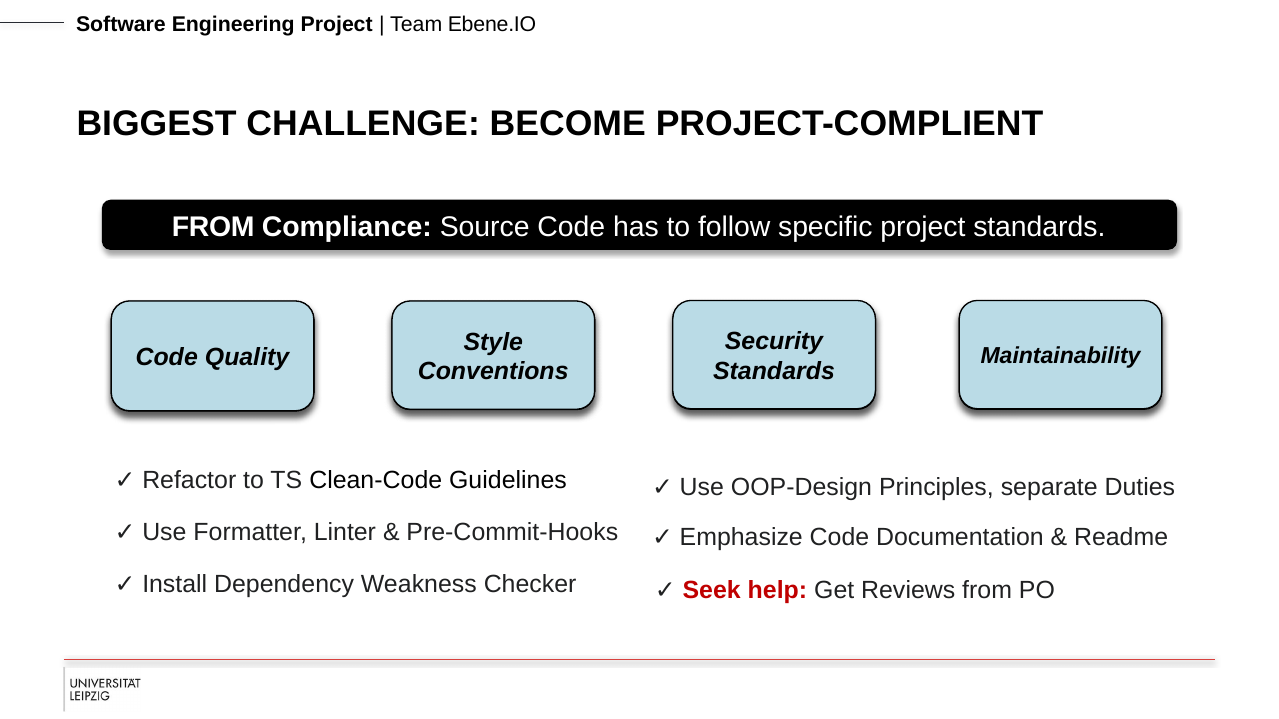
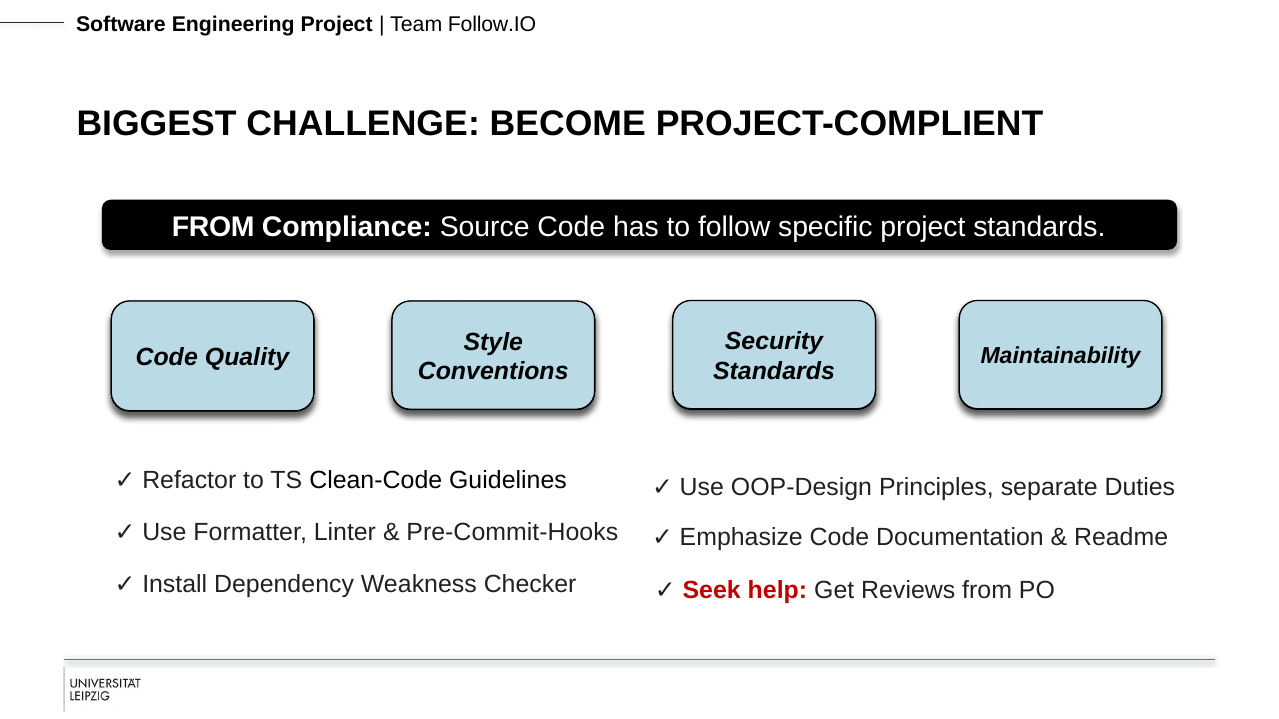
Ebene.IO: Ebene.IO -> Follow.IO (492, 25)
